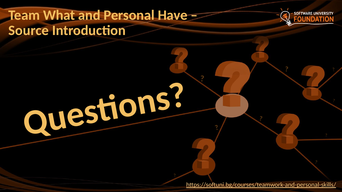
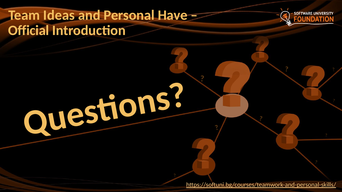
What: What -> Ideas (59, 15)
Source: Source -> Official (29, 31)
